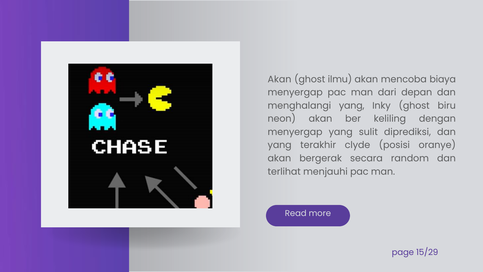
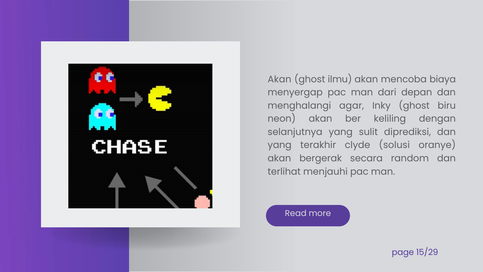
menghalangi yang: yang -> agar (352, 106)
menyergap: menyergap -> selanjutnya (295, 132)
posisi: posisi -> solusi (394, 145)
